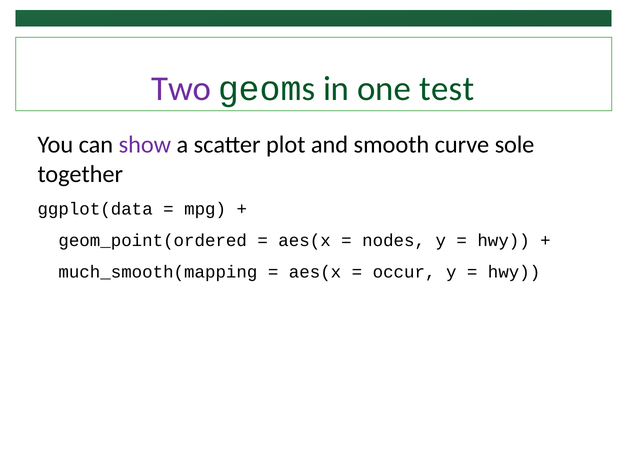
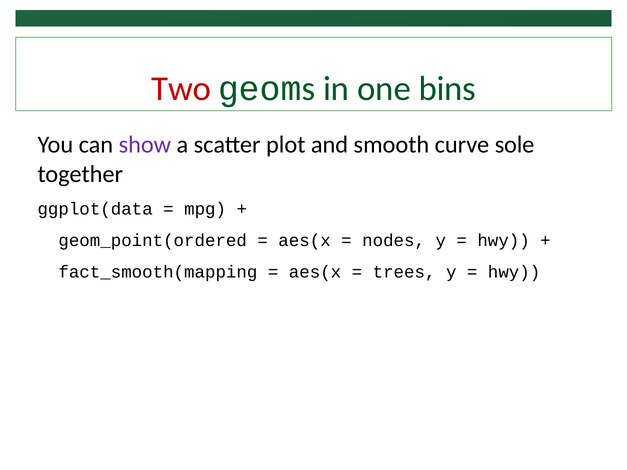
Two colour: purple -> red (181, 89)
test: test -> bins (447, 89)
much_smooth(mapping: much_smooth(mapping -> fact_smooth(mapping (158, 272)
occur: occur -> trees (404, 272)
